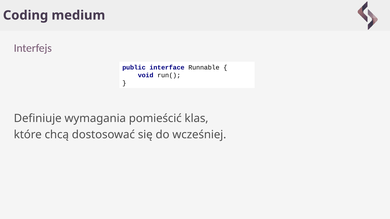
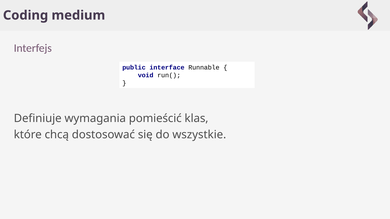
wcześniej: wcześniej -> wszystkie (199, 135)
